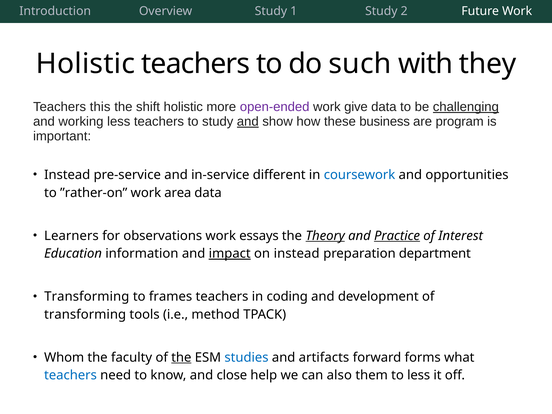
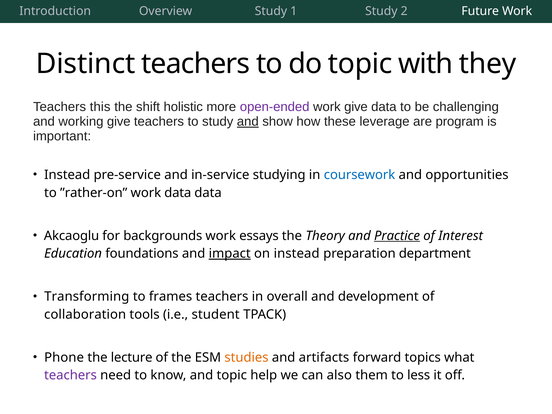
Holistic: Holistic -> Distinct (86, 64)
do such: such -> topic (360, 64)
challenging underline: present -> none (466, 107)
working less: less -> give (119, 122)
business: business -> leverage (385, 122)
different: different -> studying (279, 175)
work area: area -> data (178, 193)
Learners: Learners -> Akcaoglu (72, 236)
observations: observations -> backgrounds (163, 236)
Theory underline: present -> none (325, 236)
information: information -> foundations (142, 254)
coding: coding -> overall (287, 297)
transforming: transforming -> collaboration (85, 314)
method: method -> student (216, 314)
Whom: Whom -> Phone (64, 357)
faculty: faculty -> lecture (132, 357)
the underline: present -> none (181, 357)
studies colour: blue -> orange (247, 357)
forms: forms -> topics (423, 357)
teachers colour: blue -> purple (71, 375)
and close: close -> topic (232, 375)
